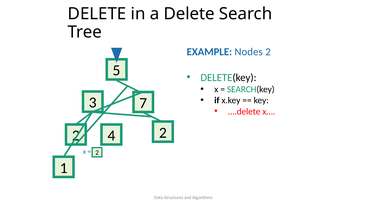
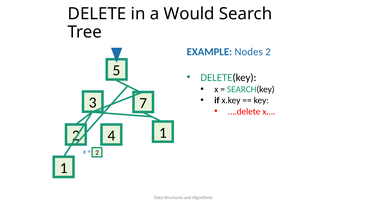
a Delete: Delete -> Would (189, 14)
2: 2 -> 1 (163, 133)
